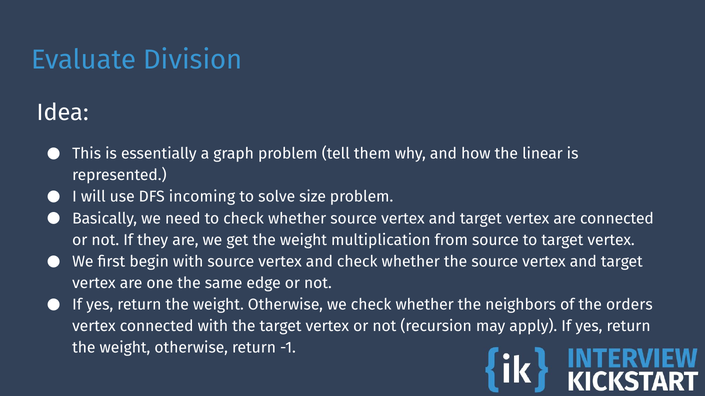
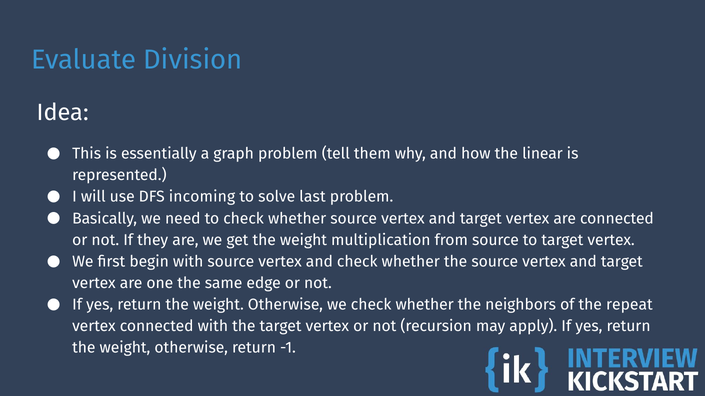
size: size -> last (312, 197)
orders: orders -> repeat (629, 305)
